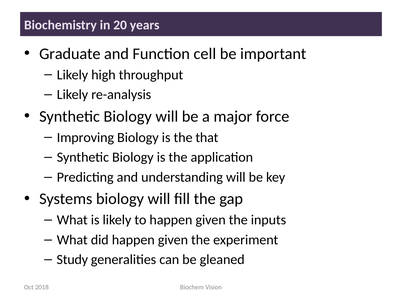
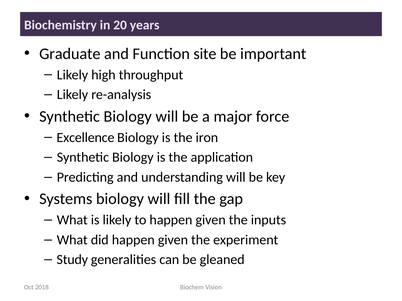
cell: cell -> site (205, 54)
Improving: Improving -> Excellence (85, 138)
that: that -> iron (207, 138)
